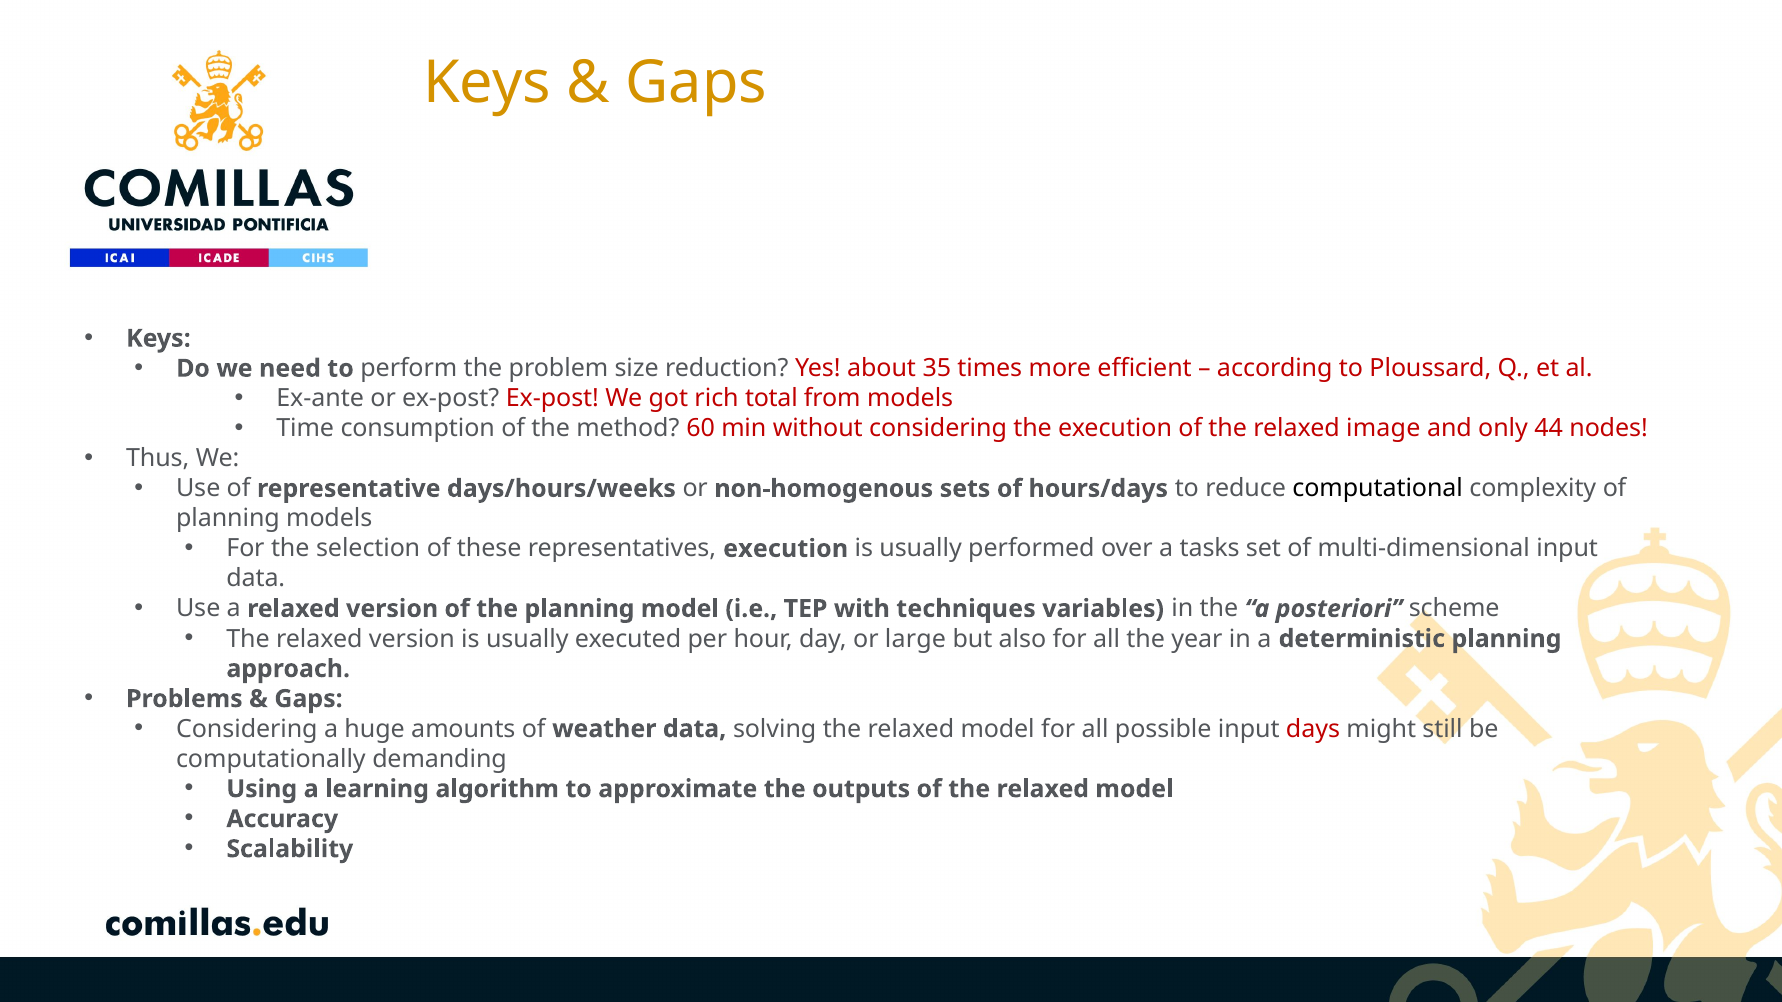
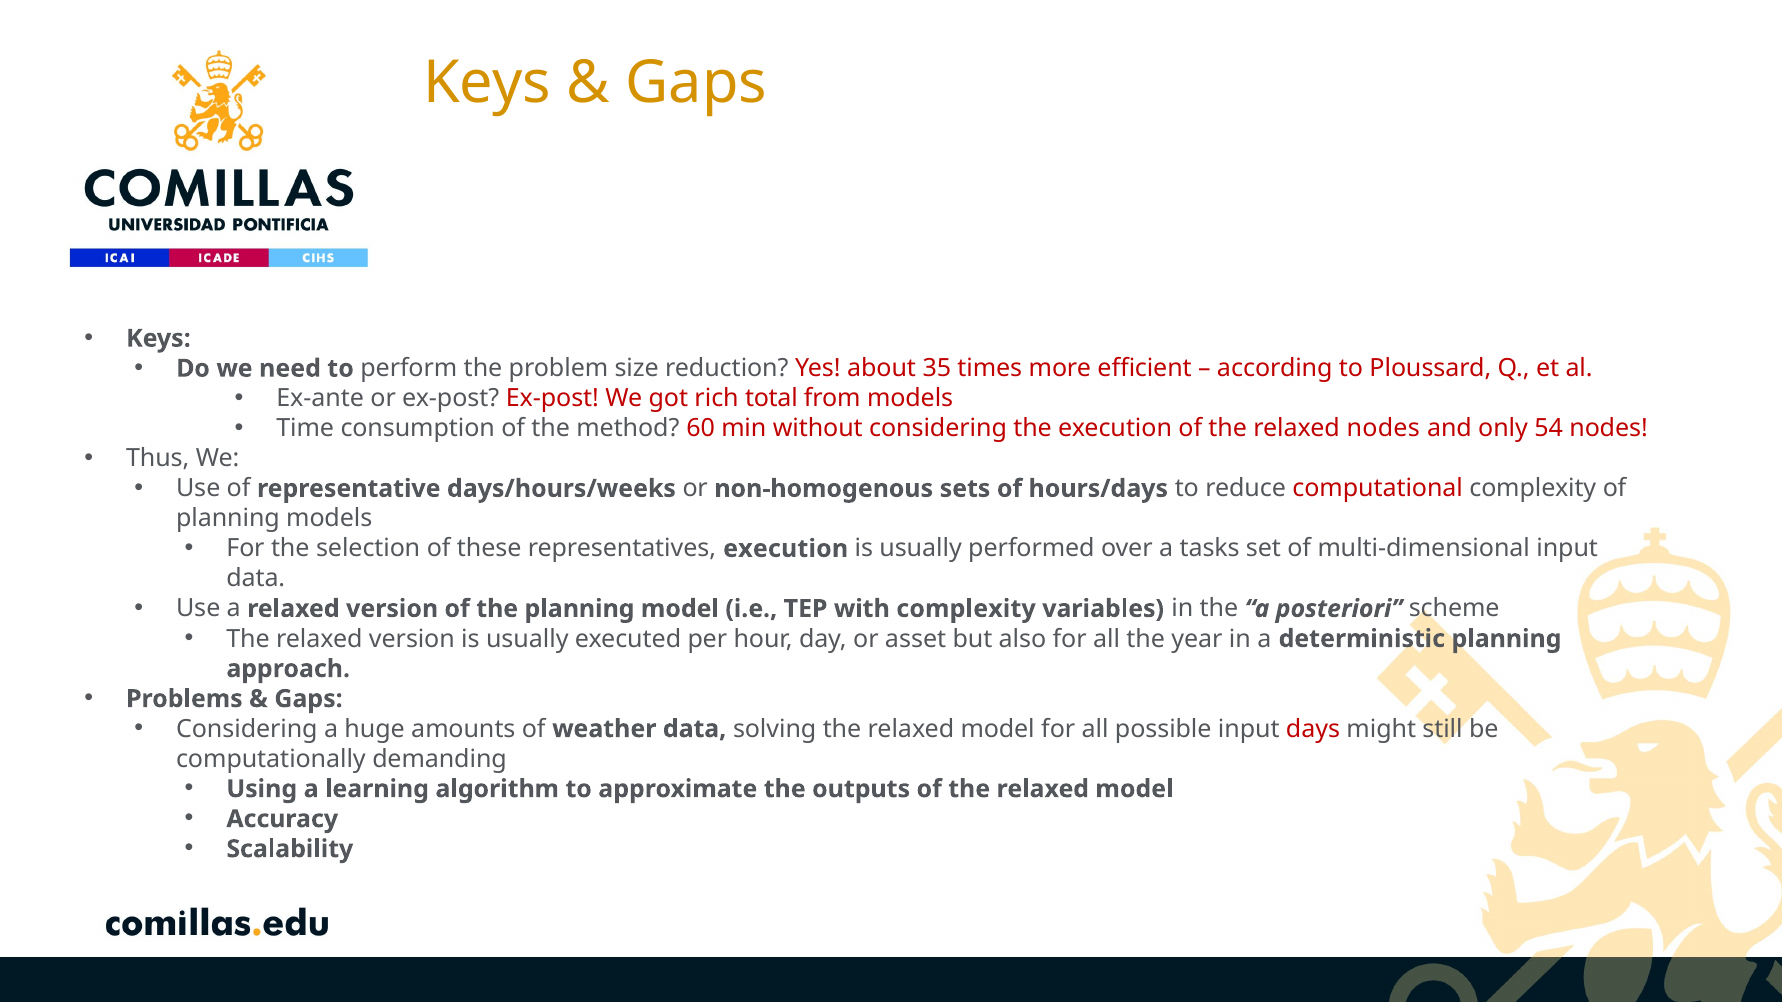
relaxed image: image -> nodes (1383, 429)
44: 44 -> 54 (1549, 429)
computational colour: black -> red (1378, 489)
with techniques: techniques -> complexity (966, 609)
large: large -> asset (916, 639)
